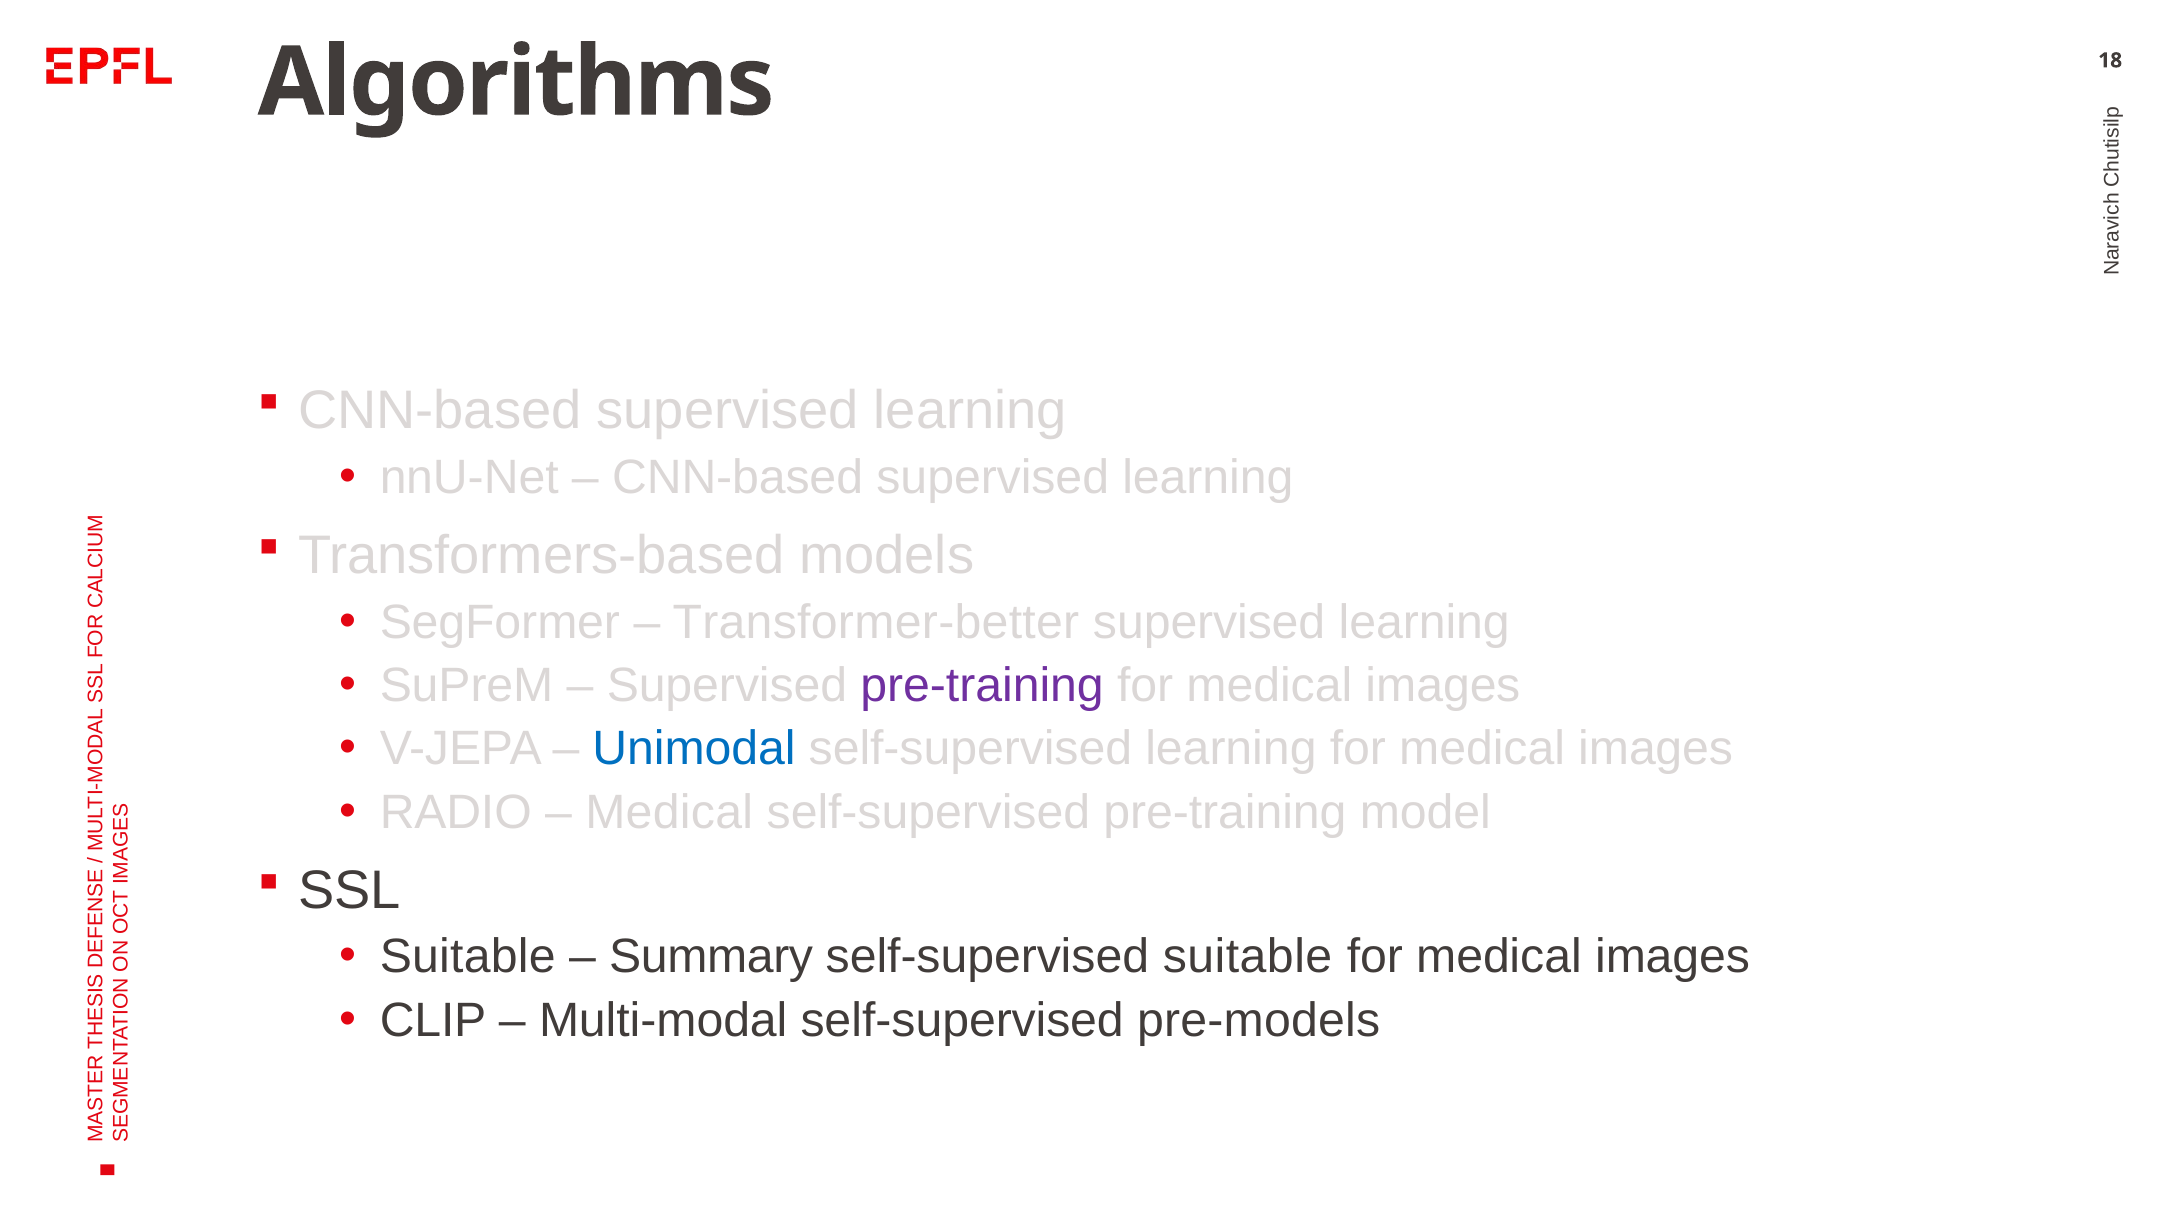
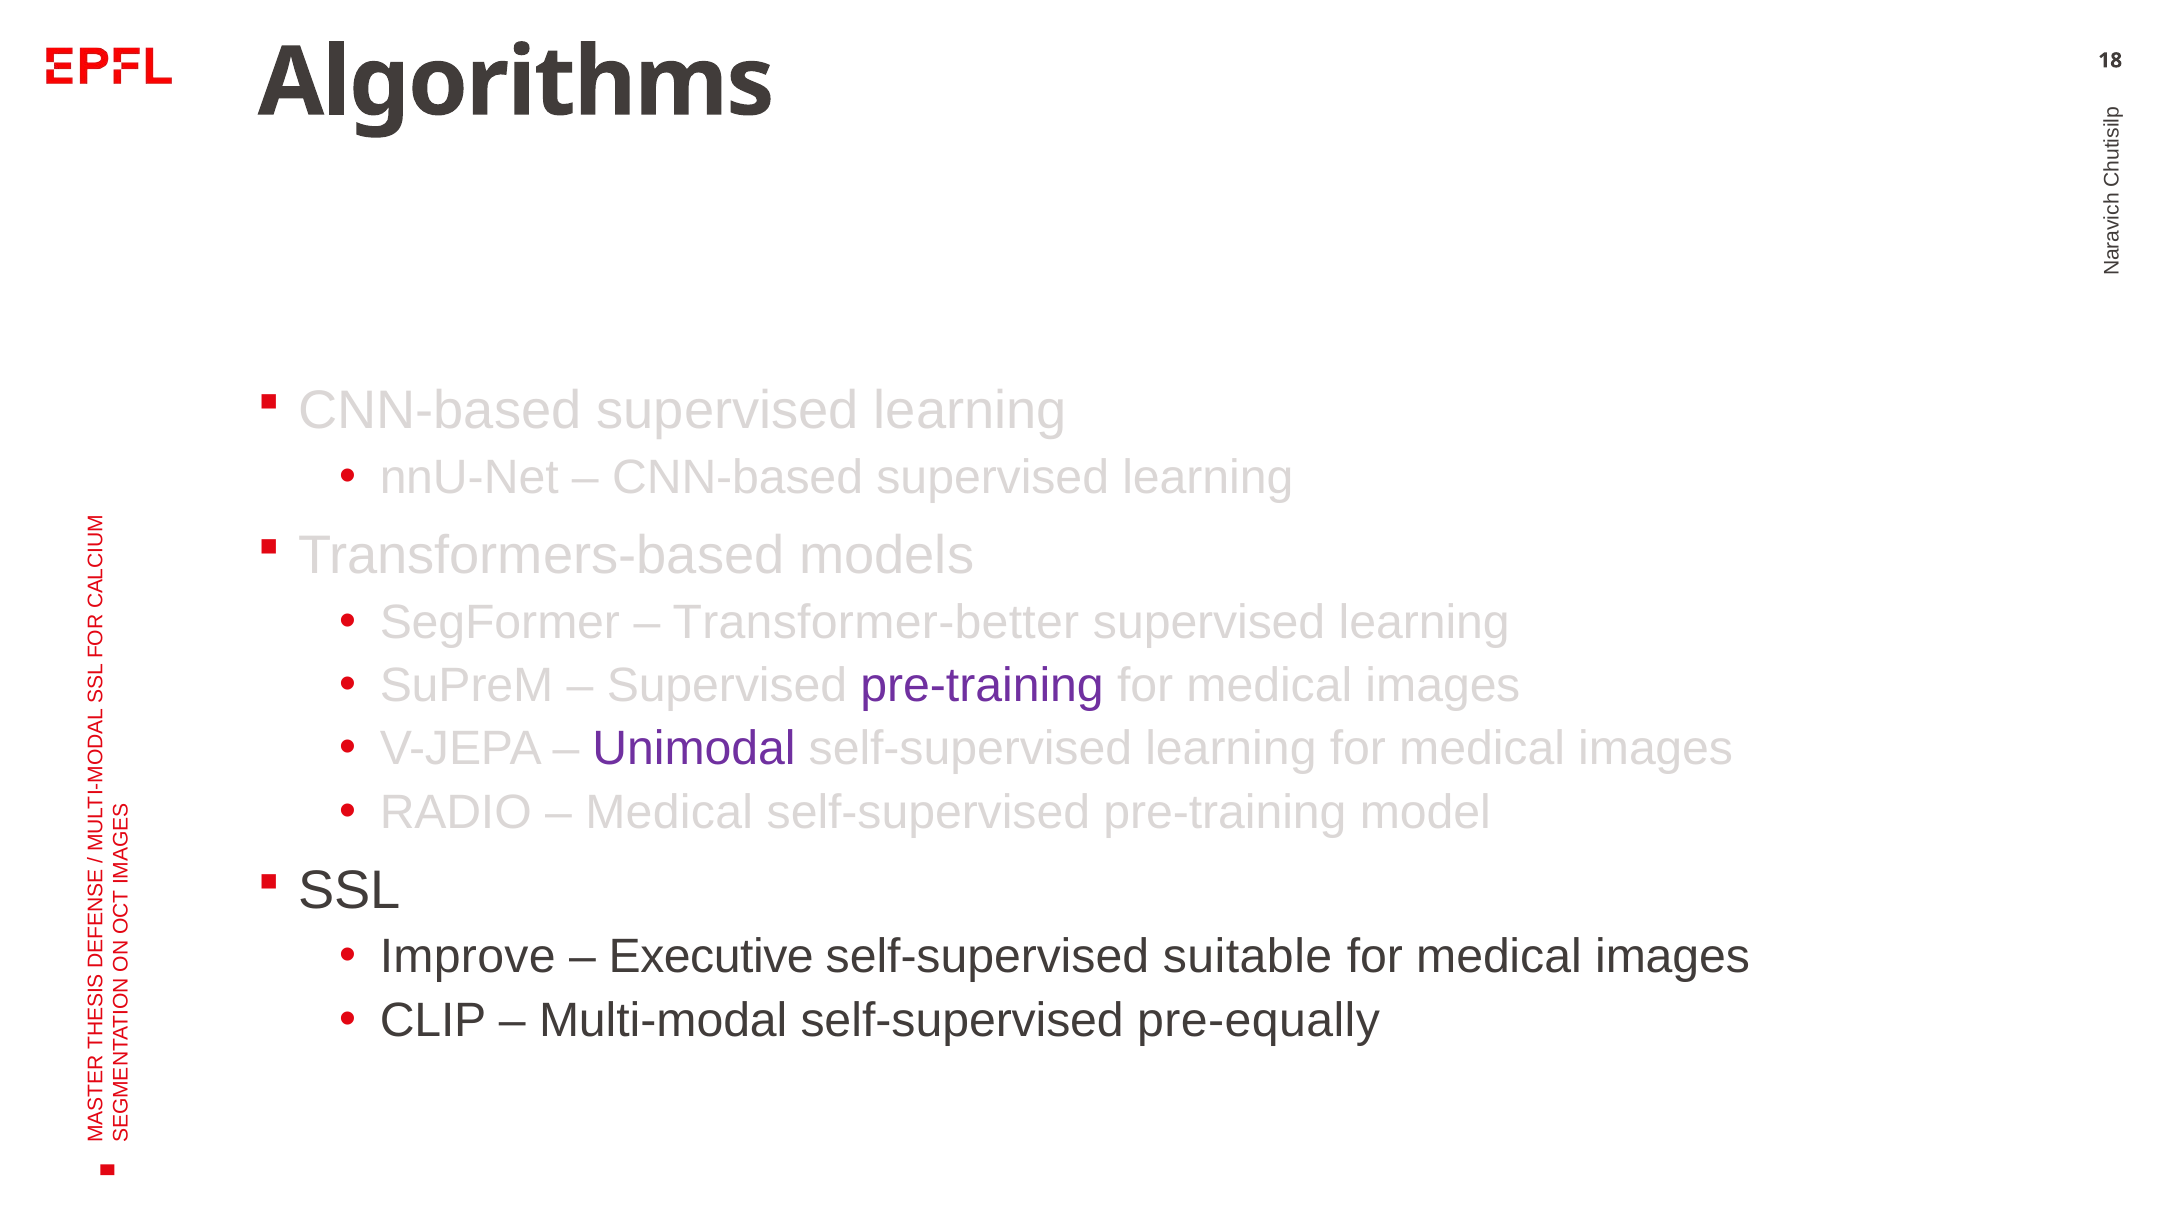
Unimodal colour: blue -> purple (694, 749)
Suitable: Suitable -> Improve (468, 957)
Summary: Summary -> Executive (711, 957)
pre-models: pre-models -> pre-equally (1259, 1020)
